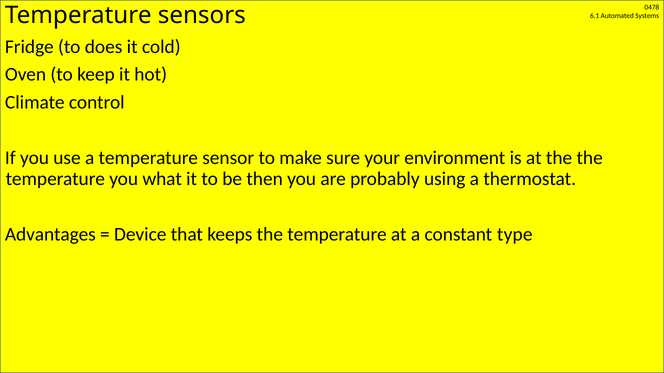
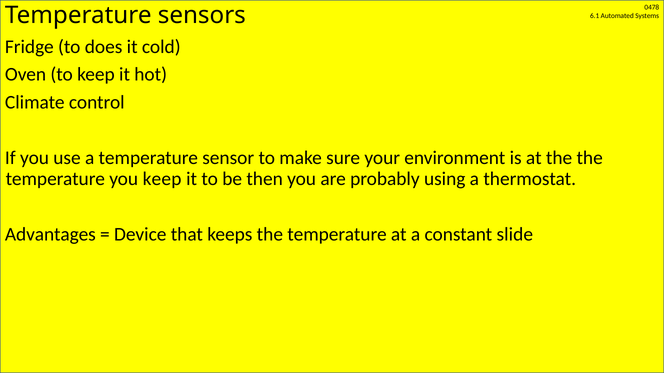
you what: what -> keep (162, 179)
type: type -> slide (515, 235)
